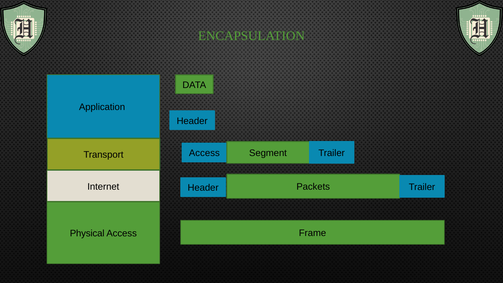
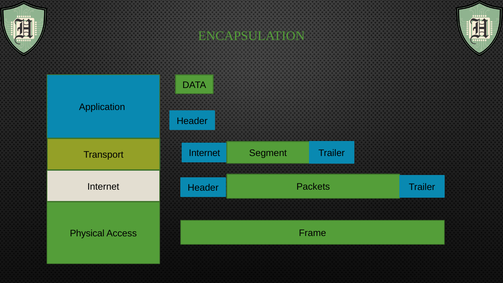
Access: Access -> Internet (204, 153)
